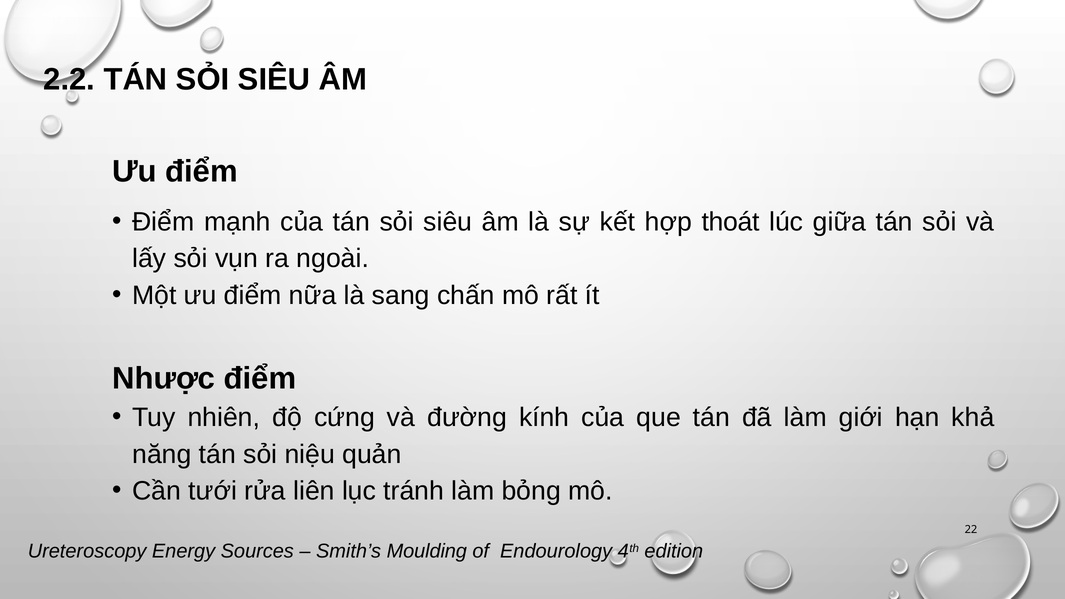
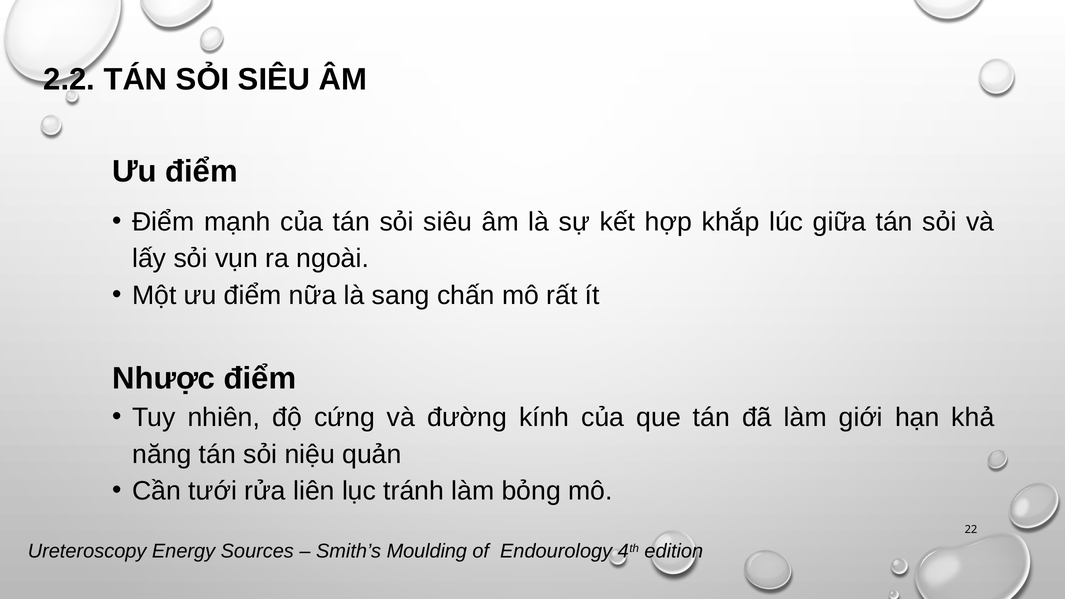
thoát: thoát -> khắp (731, 222)
